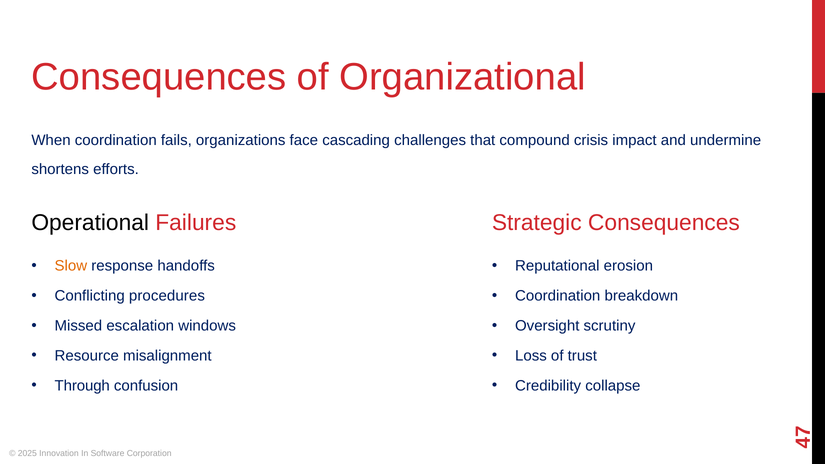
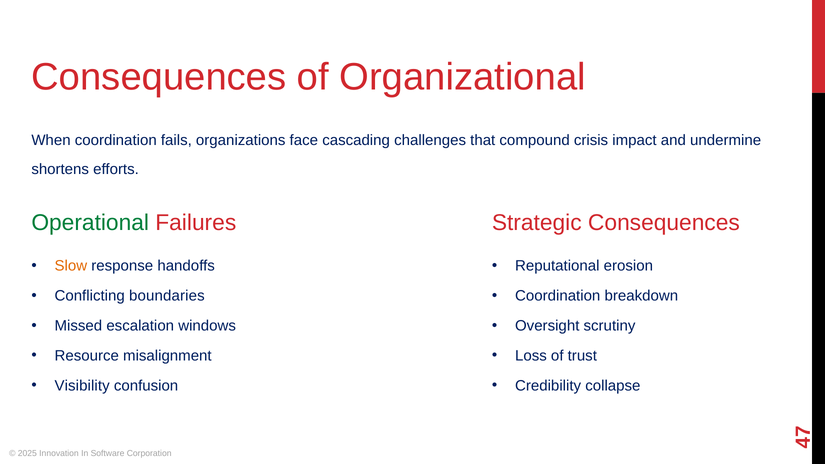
Operational colour: black -> green (90, 223)
procedures: procedures -> boundaries (167, 296)
Through: Through -> Visibility (82, 386)
